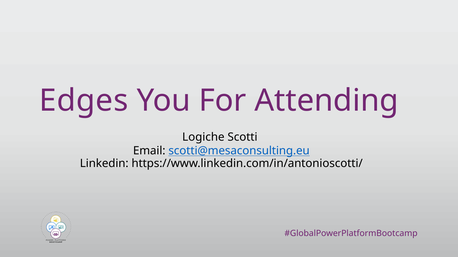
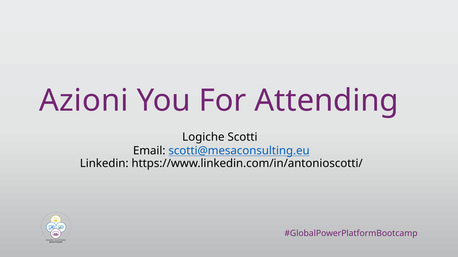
Edges: Edges -> Azioni (84, 101)
